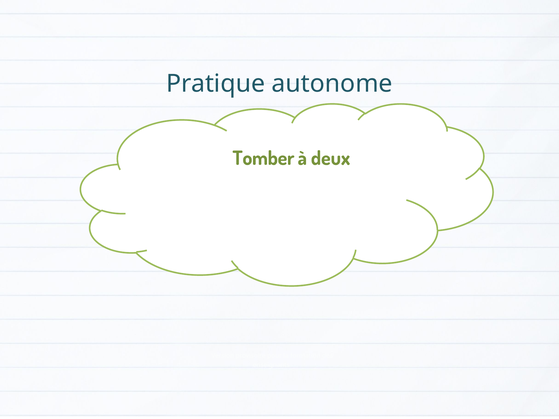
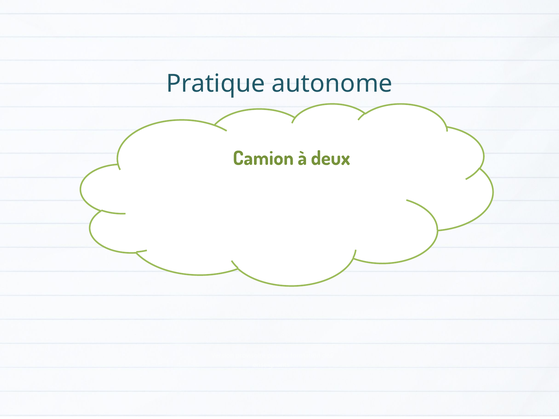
Tomber: Tomber -> Camion (263, 159)
